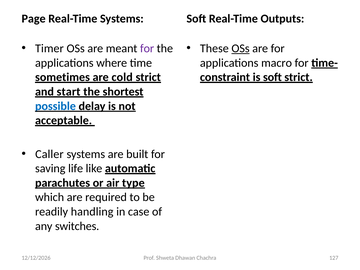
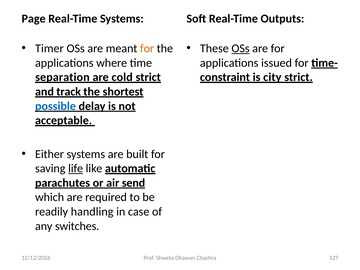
for colour: purple -> orange (147, 48)
macro: macro -> issued (277, 63)
sometimes: sometimes -> separation (62, 77)
is soft: soft -> city (272, 77)
start: start -> track (69, 92)
Caller: Caller -> Either (50, 154)
life underline: none -> present (76, 168)
type: type -> send (133, 183)
